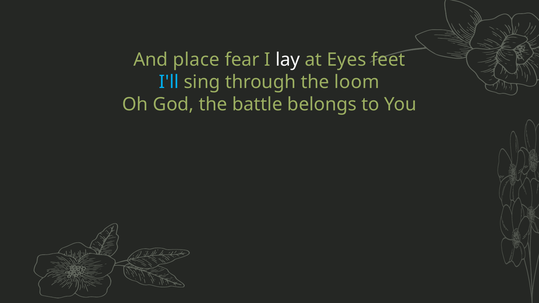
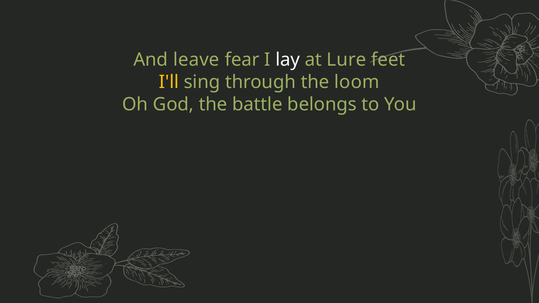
place: place -> leave (196, 60)
Eyes: Eyes -> Lure (346, 60)
I'll colour: light blue -> yellow (169, 82)
